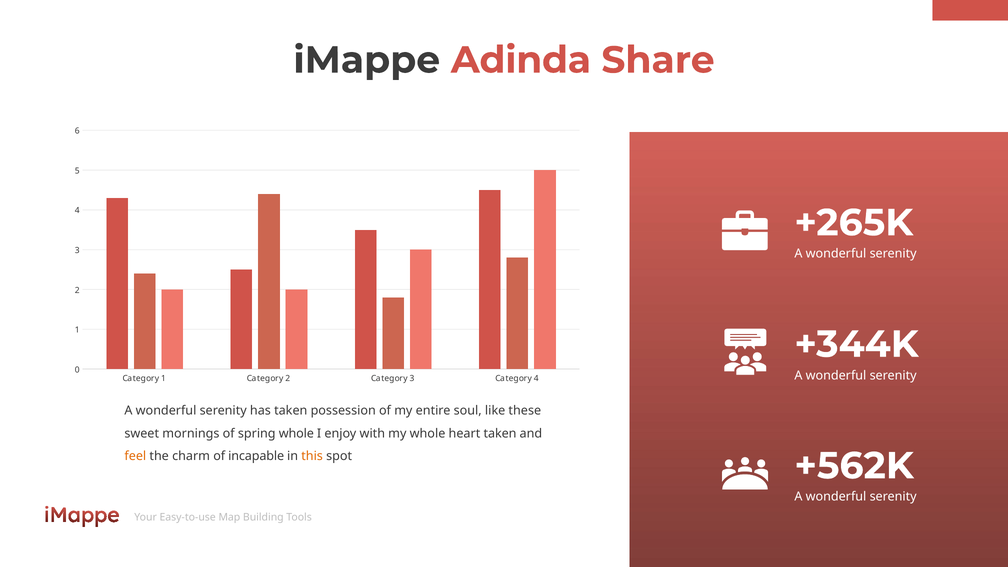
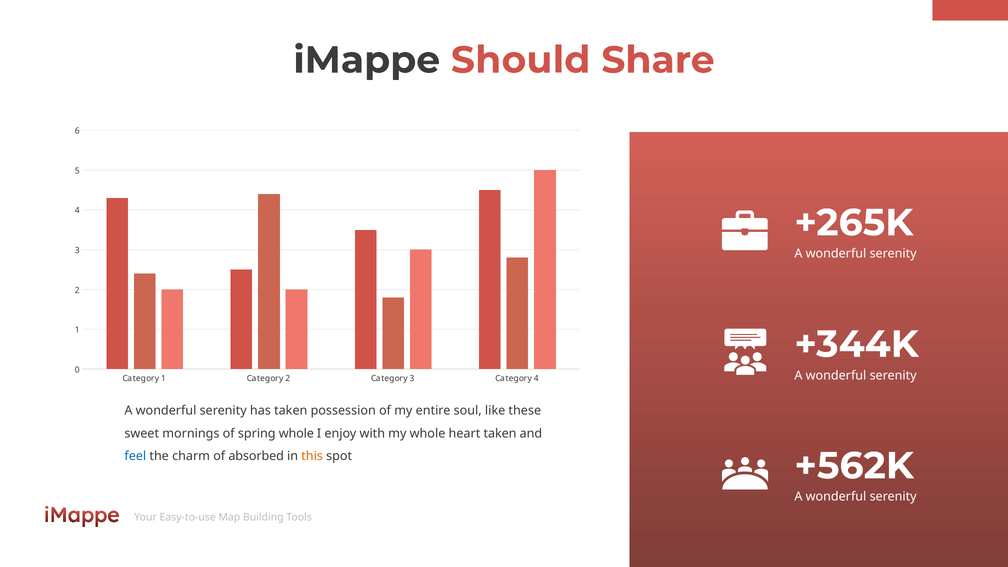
Adinda: Adinda -> Should (521, 60)
feel colour: orange -> blue (135, 456)
incapable: incapable -> absorbed (256, 456)
